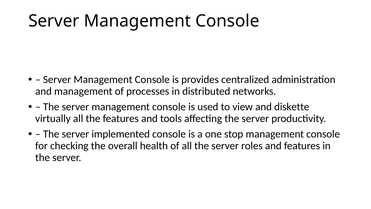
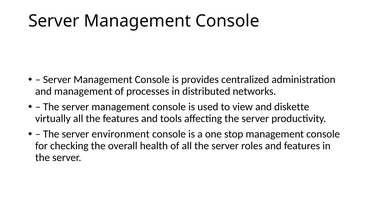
implemented: implemented -> environment (121, 134)
